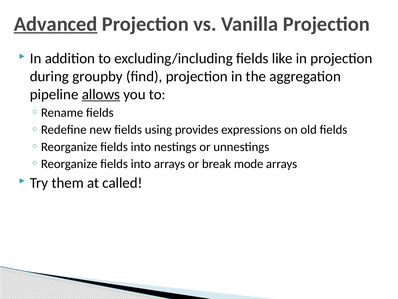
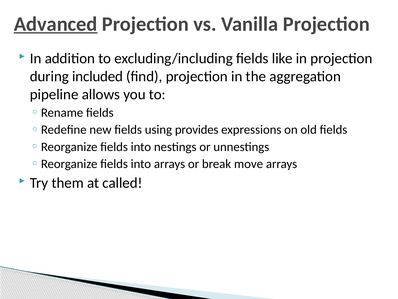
groupby: groupby -> included (98, 76)
allows underline: present -> none (101, 94)
mode: mode -> move (249, 164)
